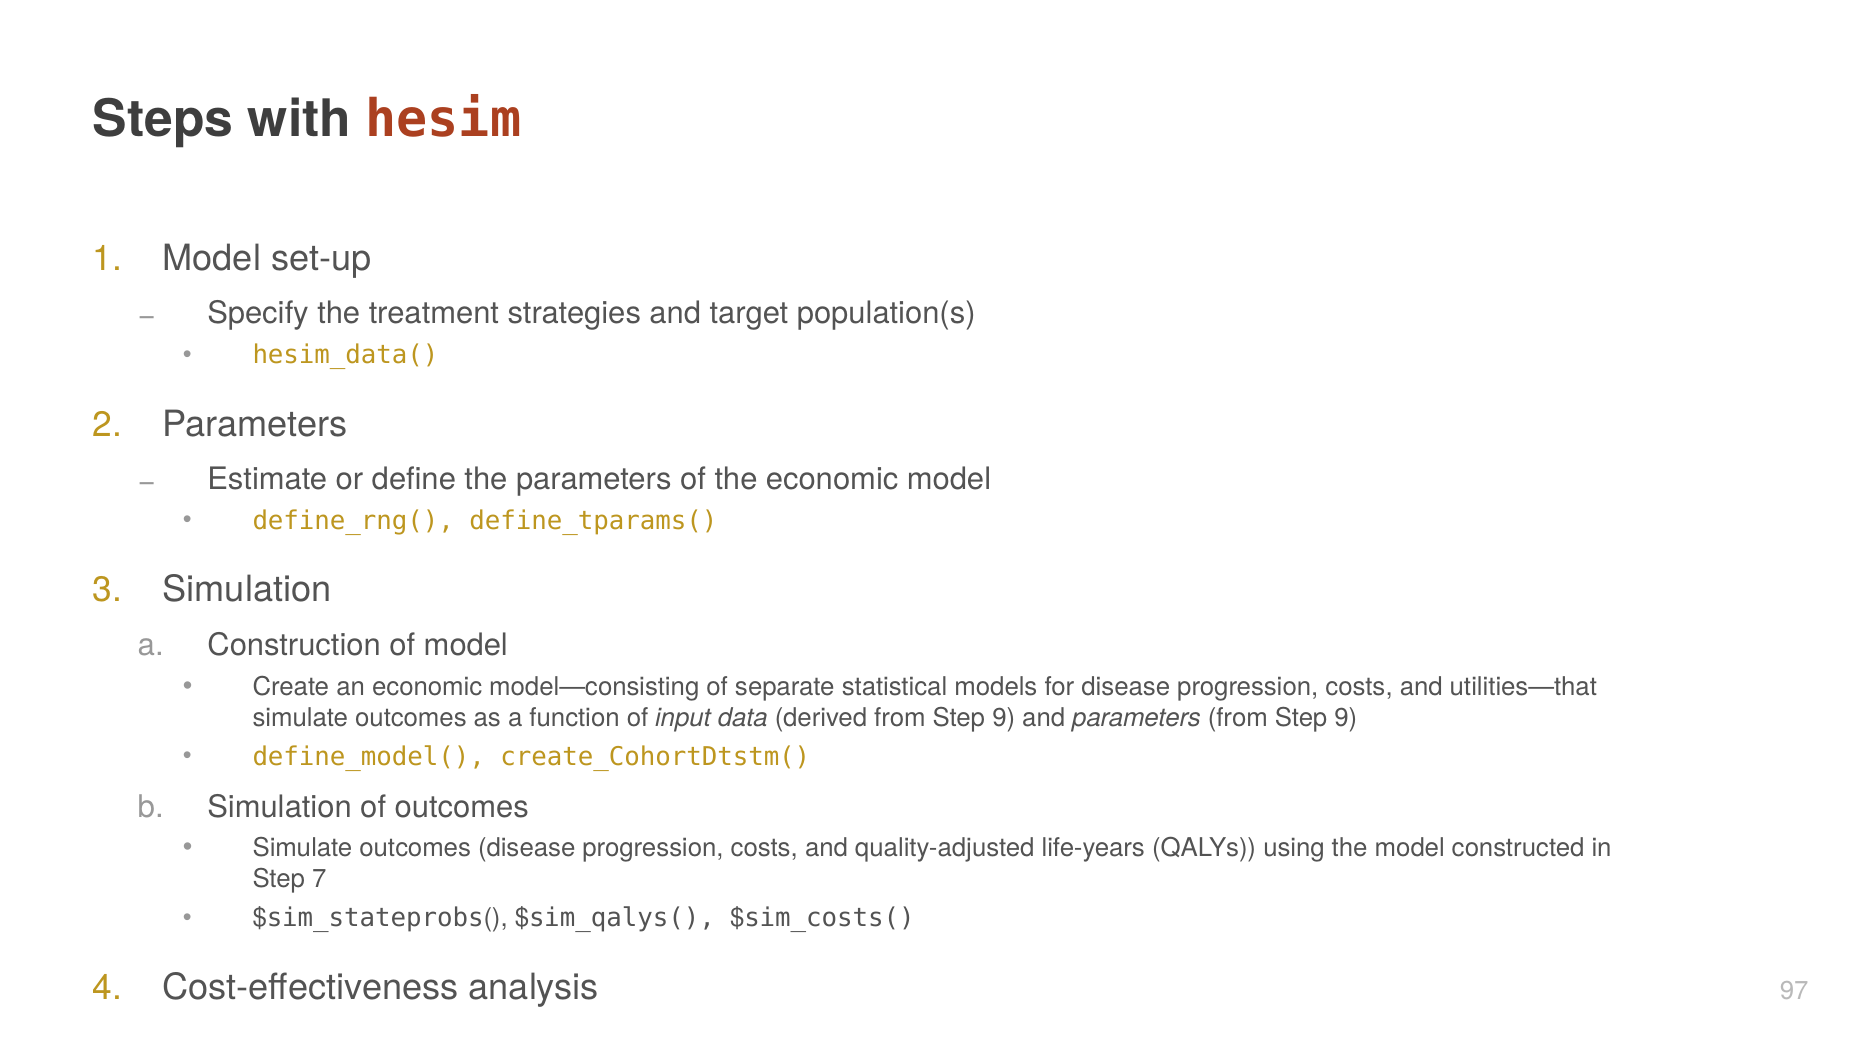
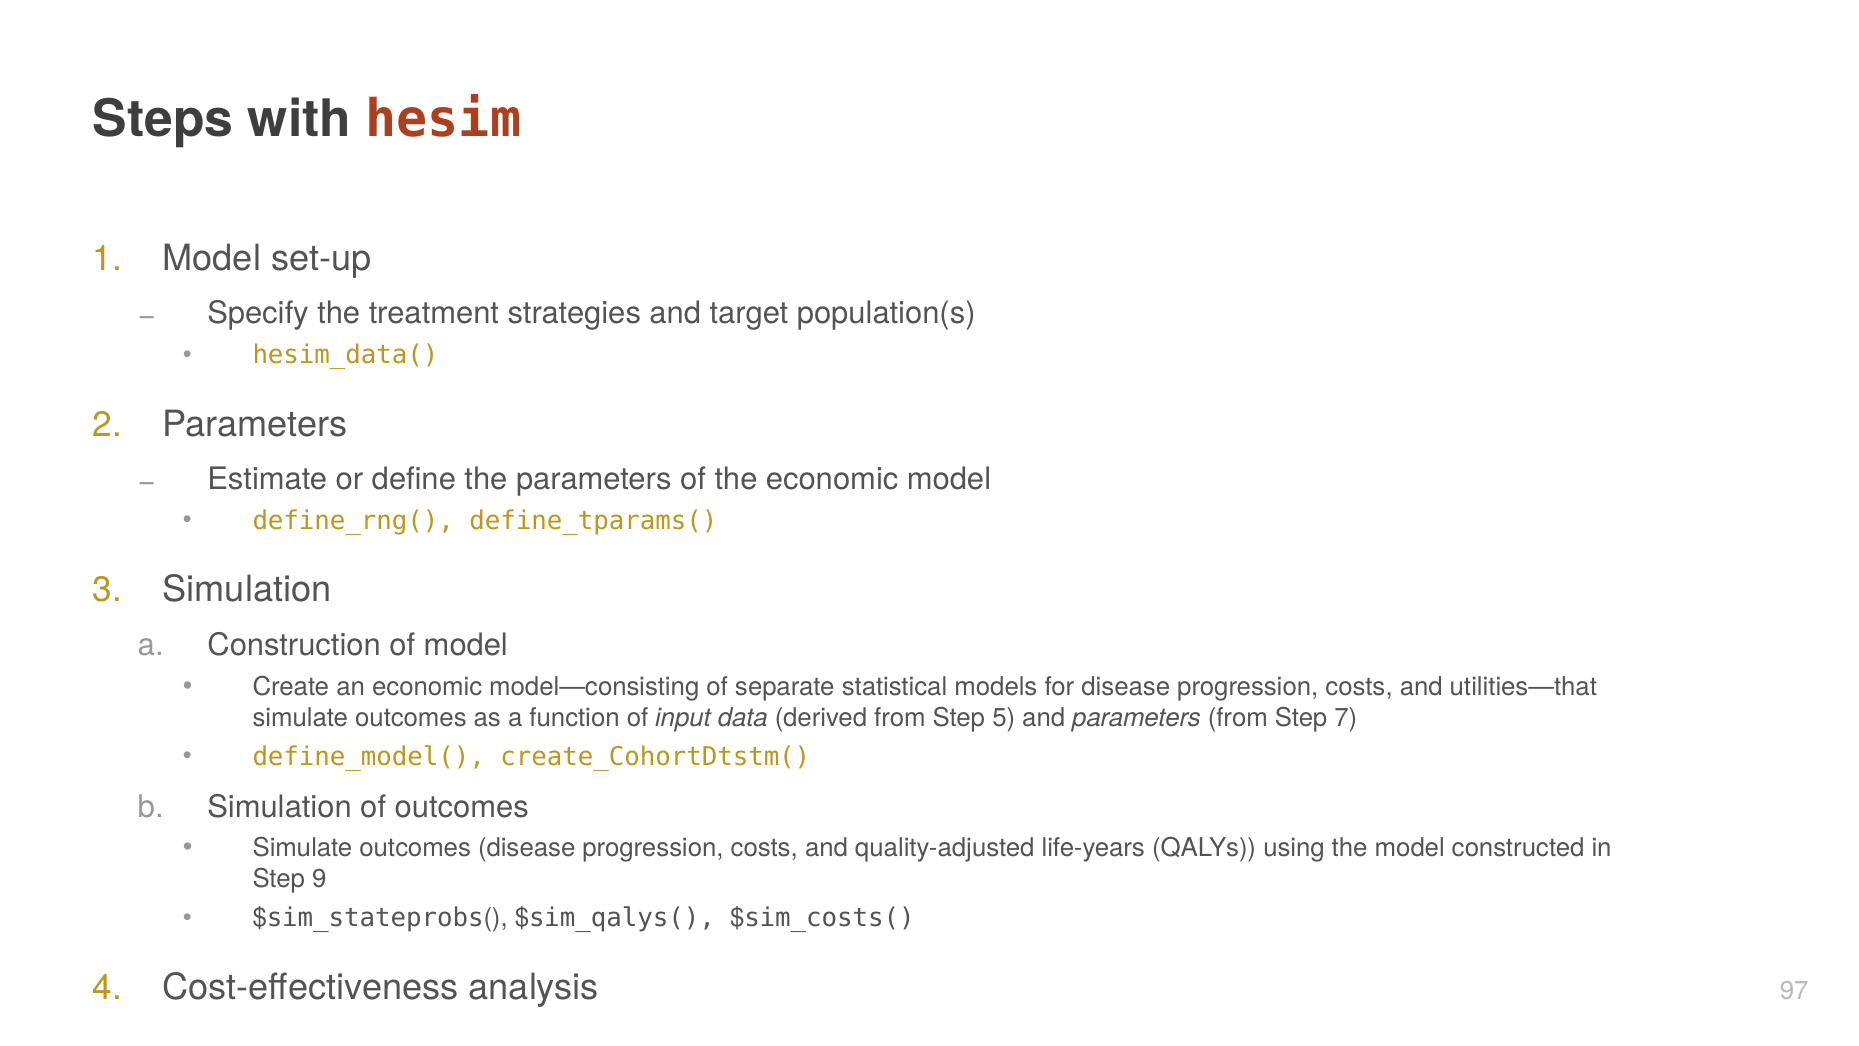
derived from Step 9: 9 -> 5 (1004, 718)
parameters from Step 9: 9 -> 7 (1346, 718)
7: 7 -> 9 (319, 879)
